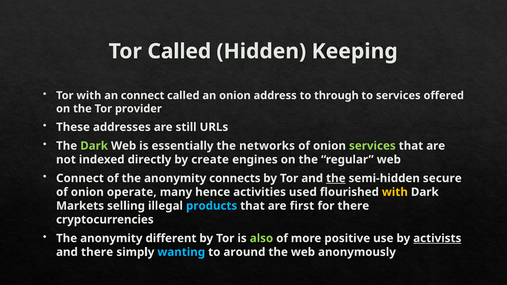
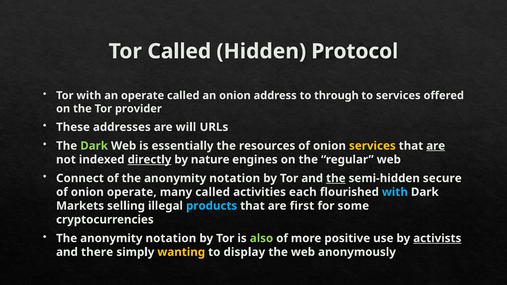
Keeping: Keeping -> Protocol (355, 51)
an connect: connect -> operate (143, 96)
still: still -> will (186, 127)
networks: networks -> resources (267, 146)
services colour: light green -> yellow (372, 146)
are underline: none -> present (436, 146)
directly underline: none -> present (149, 160)
create: create -> nature (210, 160)
of the anonymity connects: connects -> notation (235, 178)
many hence: hence -> called (213, 192)
used: used -> each (303, 192)
with colour: yellow -> light blue (395, 192)
for there: there -> some (353, 206)
different: different -> notation (171, 238)
wanting colour: light blue -> yellow (181, 252)
around: around -> display (244, 252)
